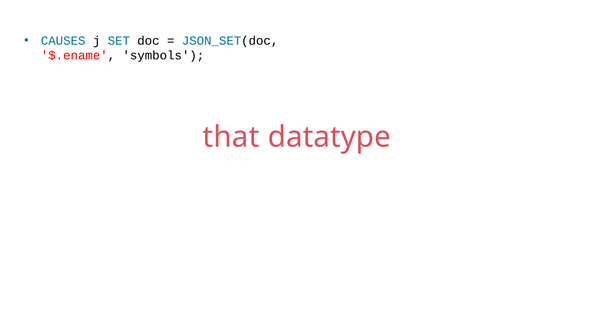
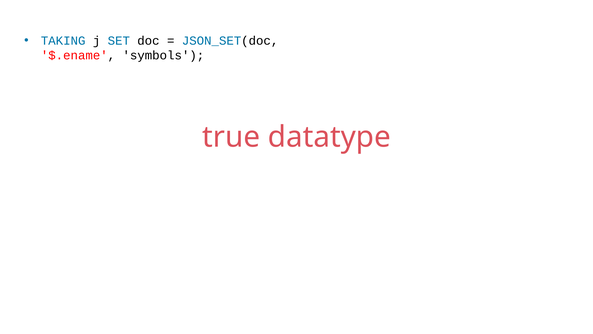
CAUSES: CAUSES -> TAKING (63, 41)
that: that -> true (231, 137)
